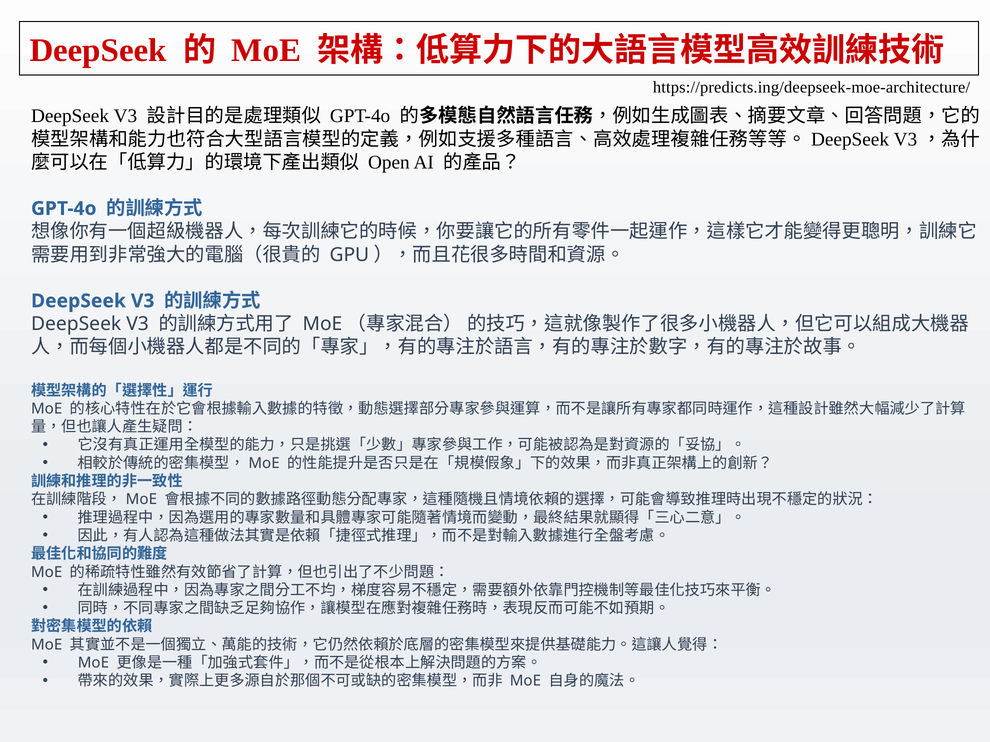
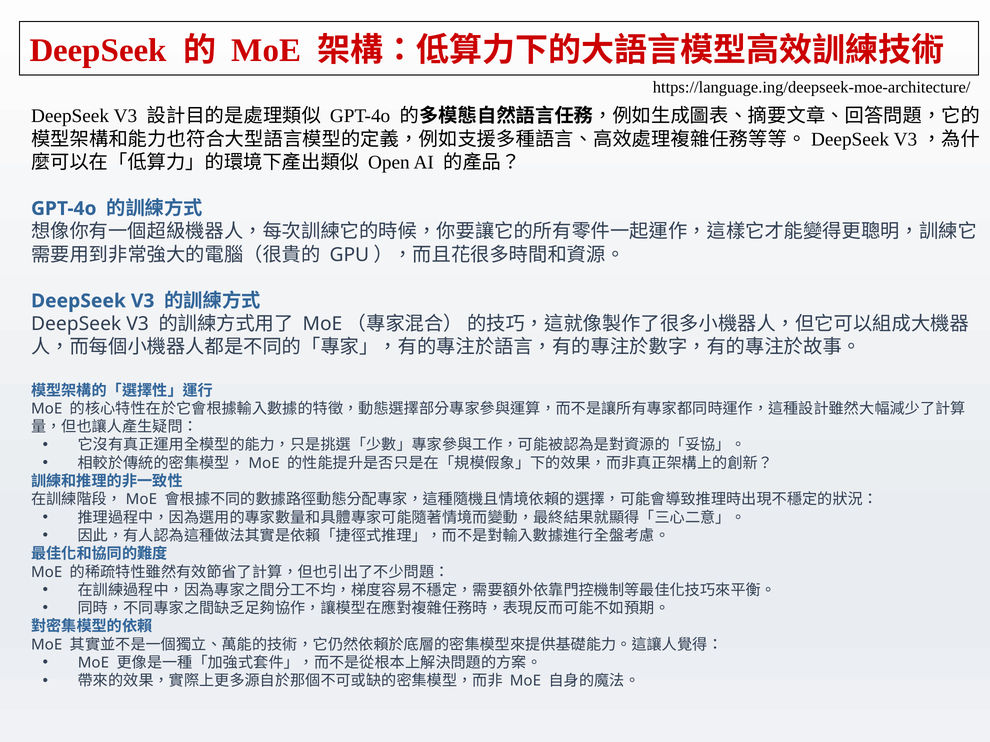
https://predicts.ing/deepseek-moe-architecture/: https://predicts.ing/deepseek-moe-architecture/ -> https://language.ing/deepseek-moe-architecture/ (812, 88)
